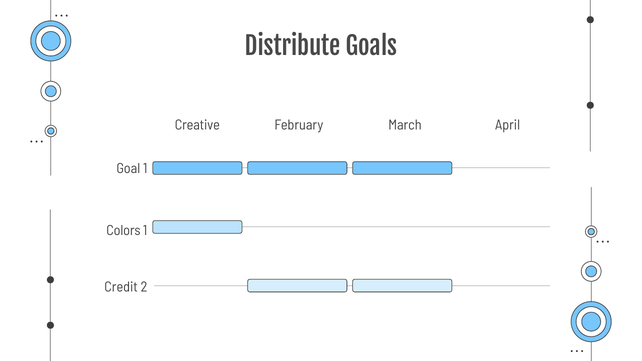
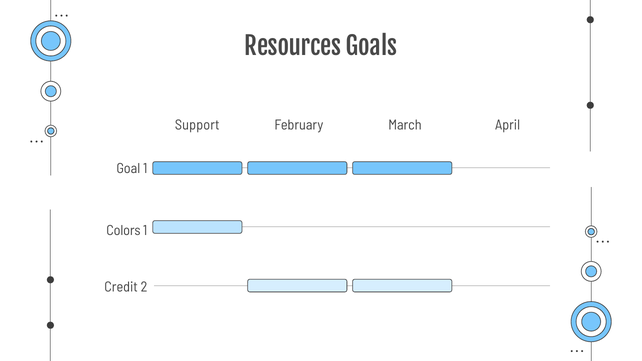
Distribute: Distribute -> Resources (293, 47)
Creative: Creative -> Support (197, 125)
